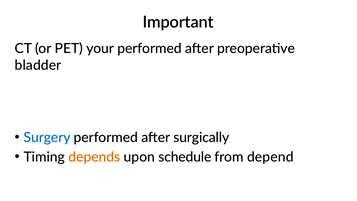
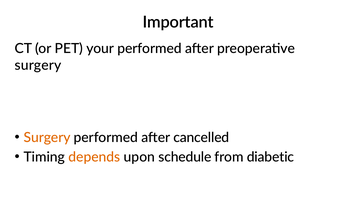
bladder: bladder -> surgery (38, 65)
Surgery colour: blue -> orange (47, 138)
surgically: surgically -> cancelled (201, 138)
depend: depend -> diabetic (270, 157)
